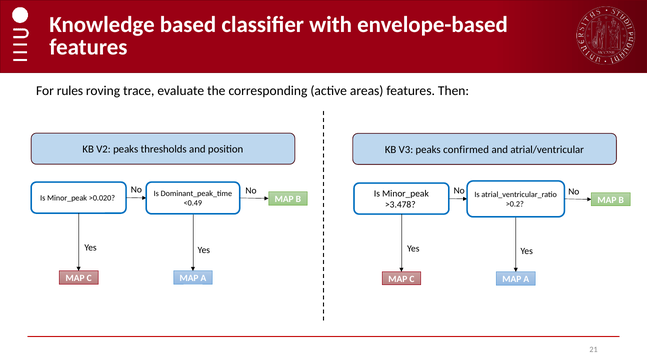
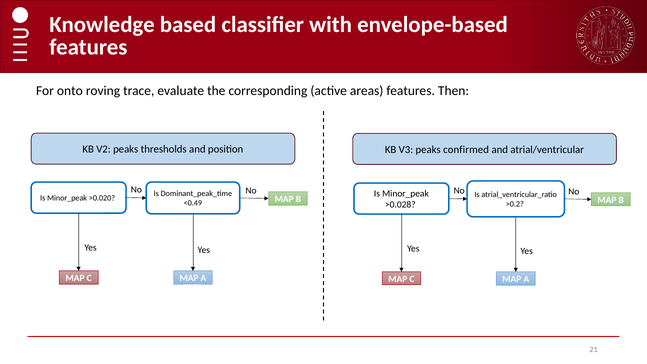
rules: rules -> onto (70, 91)
>3.478: >3.478 -> >0.028 (400, 205)
